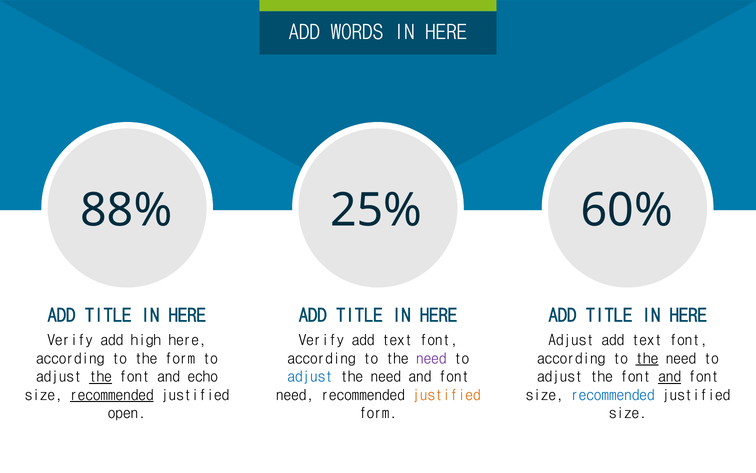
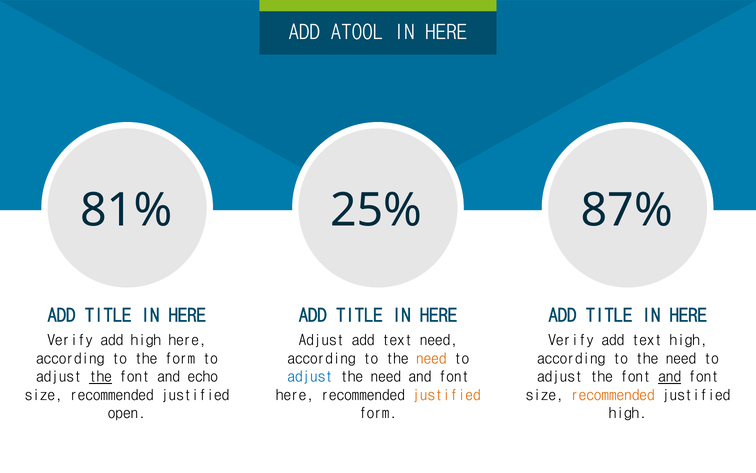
WORDS: WORDS -> ATOOL (357, 32)
88%: 88% -> 81% (126, 210)
60%: 60% -> 87% (627, 210)
Verify: Verify -> Adjust (321, 340)
font: font -> need (439, 340)
Adjust: Adjust -> Verify (571, 340)
font: font -> high (689, 340)
need colour: purple -> orange (431, 358)
the underline: present -> none (647, 358)
recommended underline: present -> none (112, 395)
need: need -> here (295, 395)
recommended colour: blue -> orange (613, 395)
size: size -> high (628, 413)
